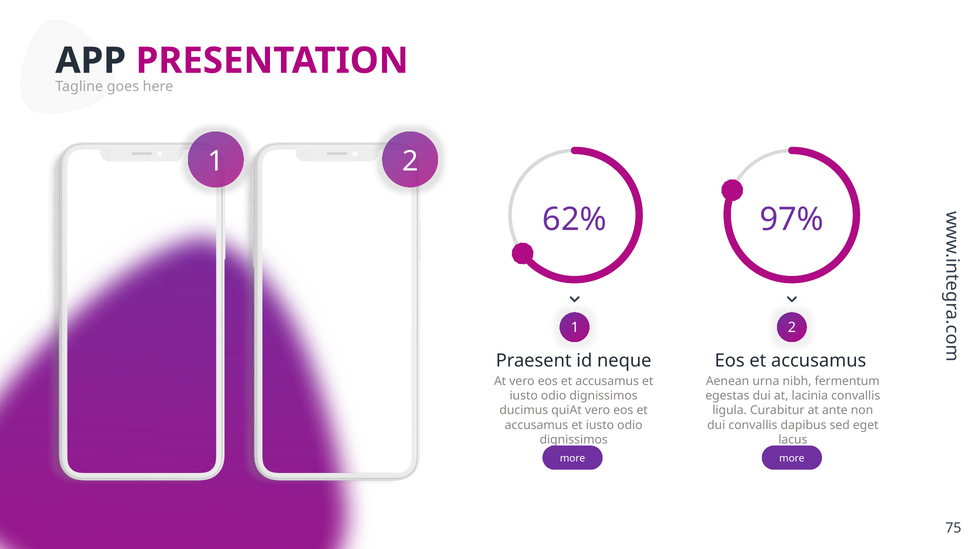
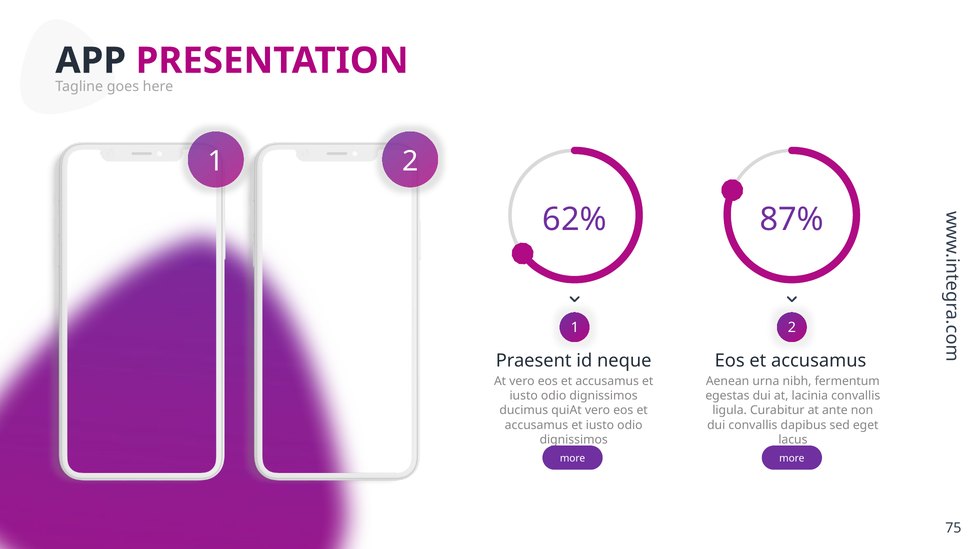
97%: 97% -> 87% (792, 220)
